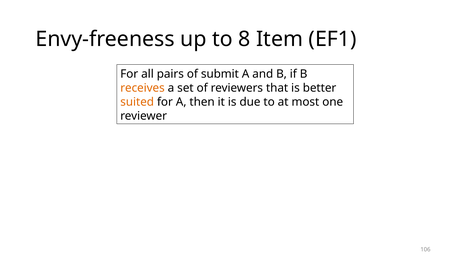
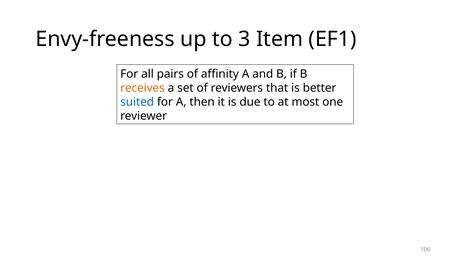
8: 8 -> 3 (244, 39)
submit: submit -> affinity (220, 74)
suited colour: orange -> blue (137, 102)
